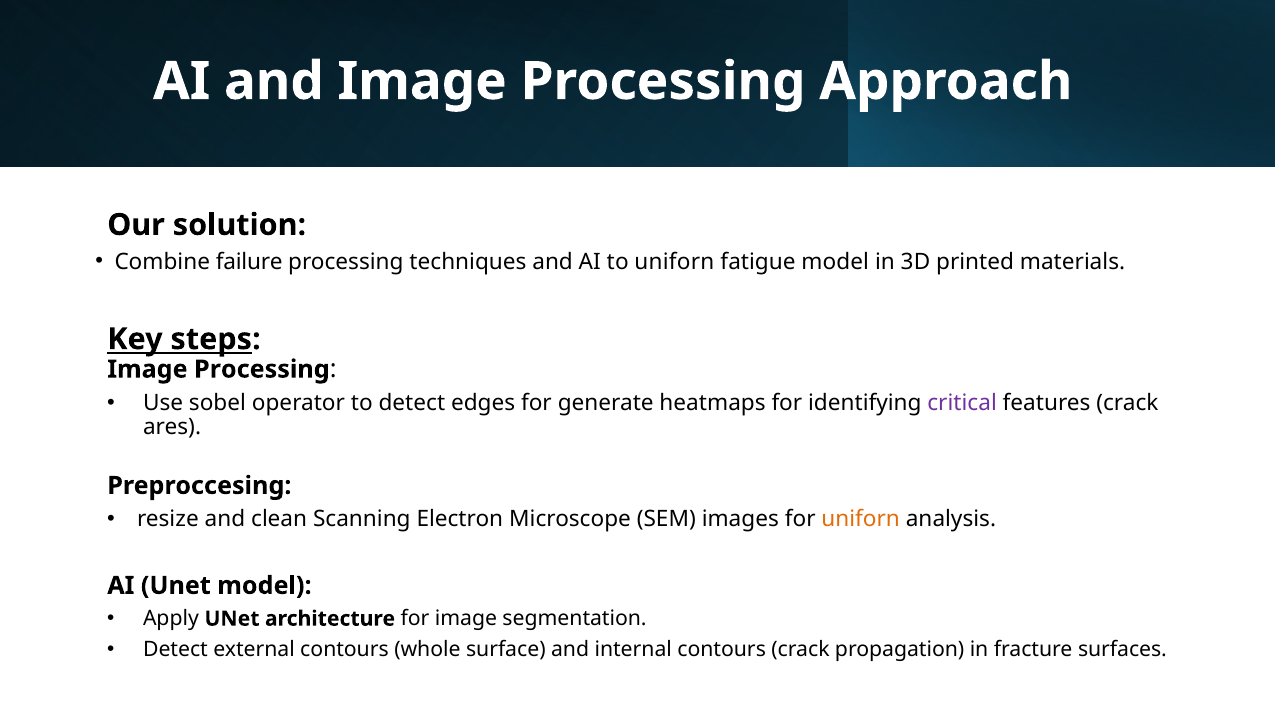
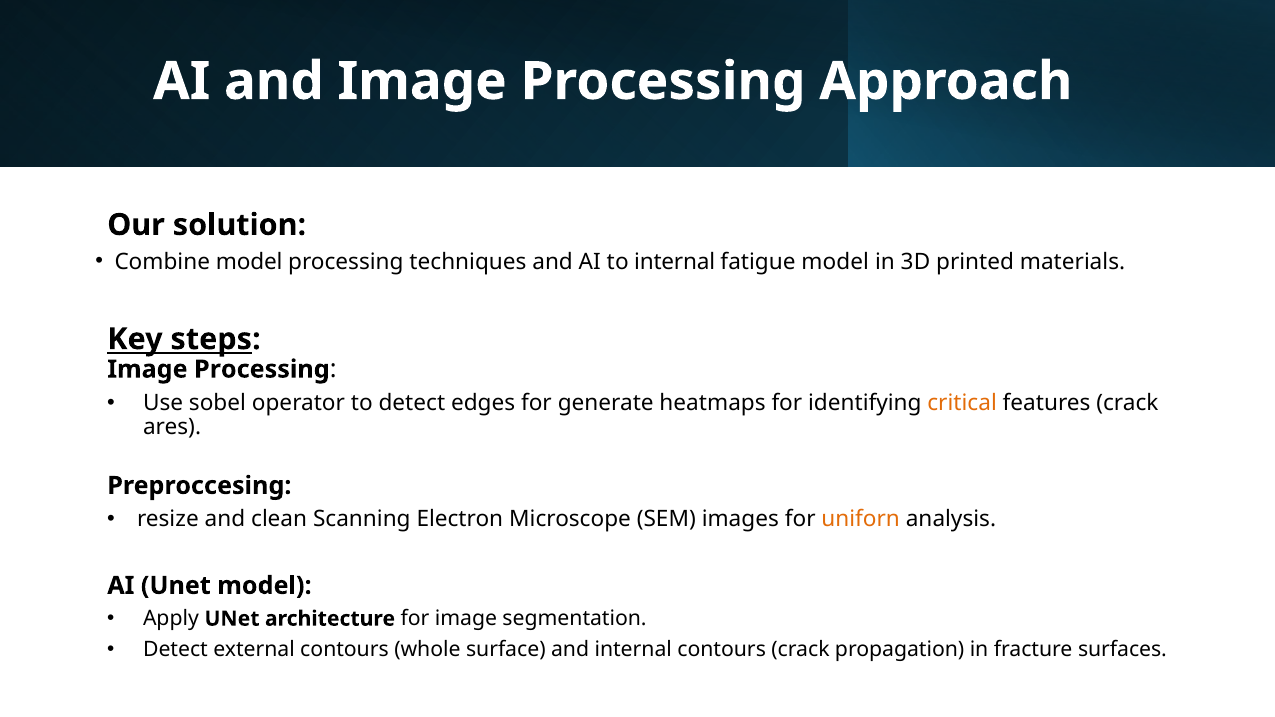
Combine failure: failure -> model (249, 262)
to uniforn: uniforn -> internal (675, 262)
critical colour: purple -> orange (962, 403)
